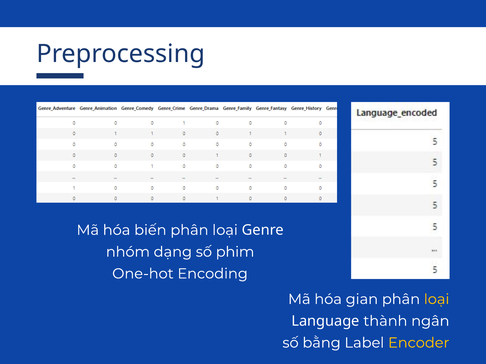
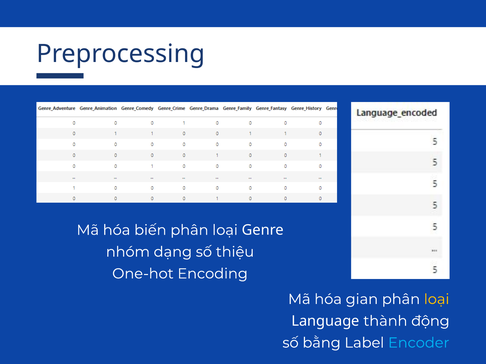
phim: phim -> thiệu (235, 252)
ngân: ngân -> động (430, 321)
Encoder colour: yellow -> light blue (419, 343)
